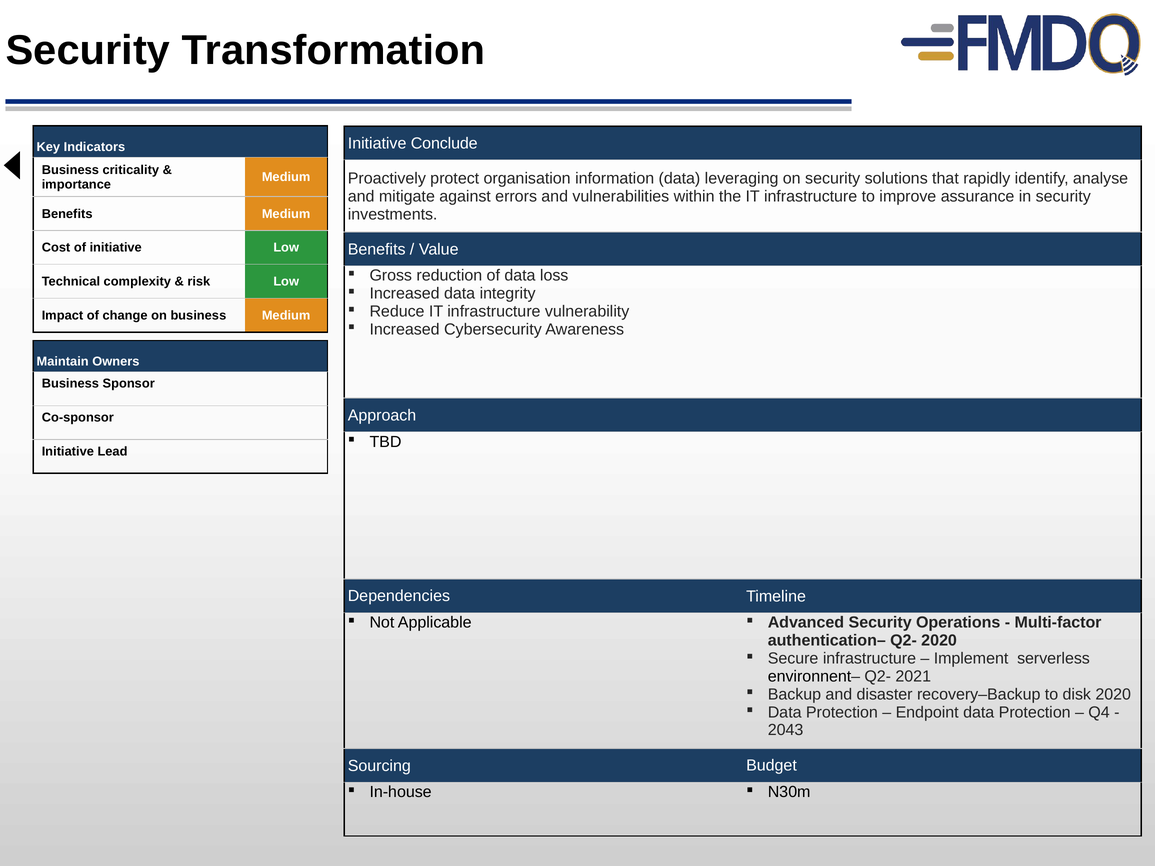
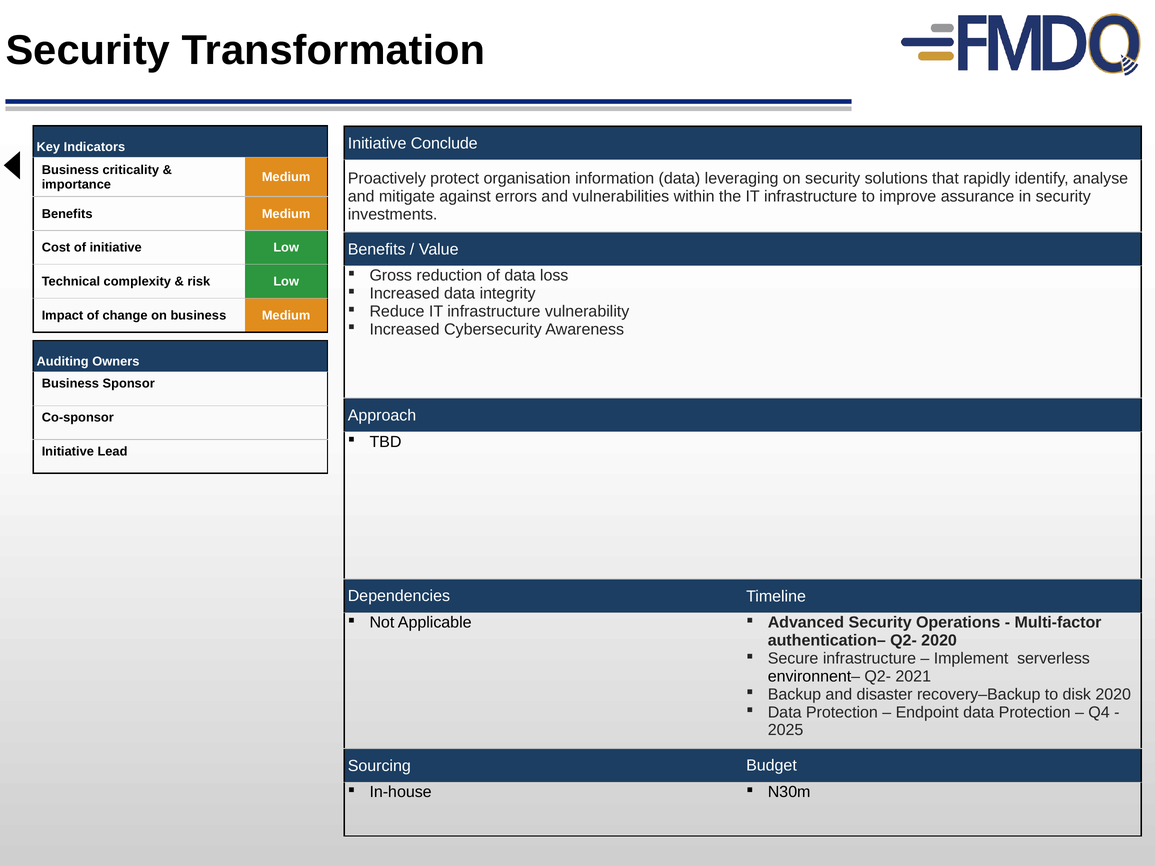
Maintain: Maintain -> Auditing (63, 362)
2043: 2043 -> 2025 (786, 730)
